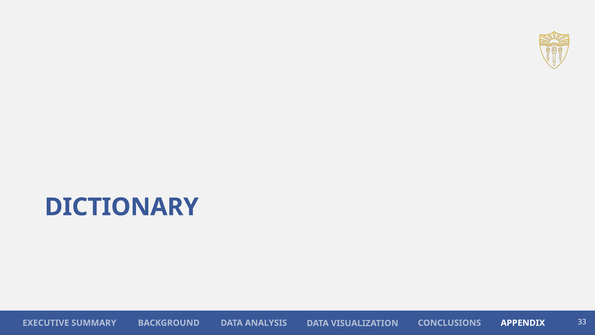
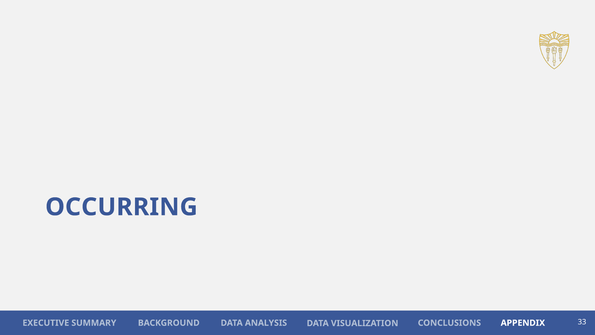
DICTIONARY: DICTIONARY -> OCCURRING (121, 207)
